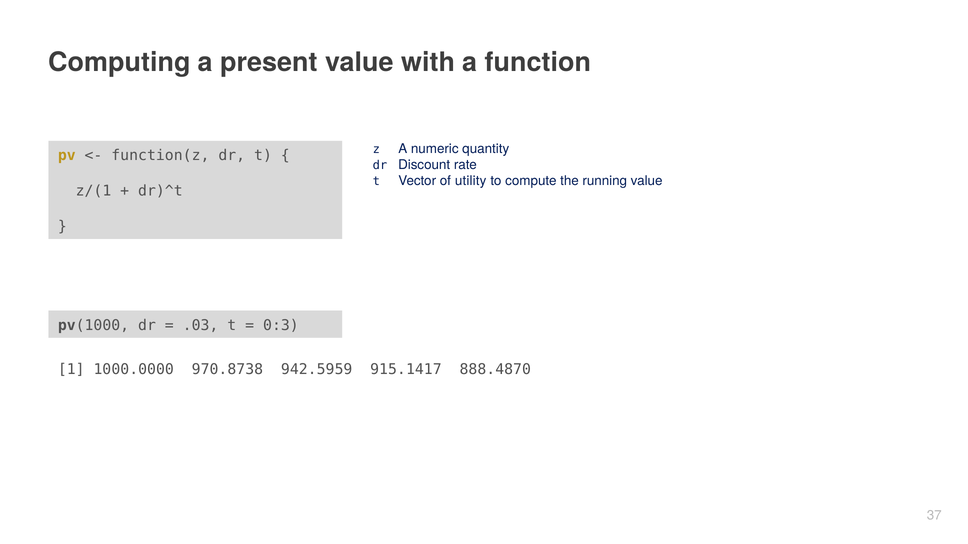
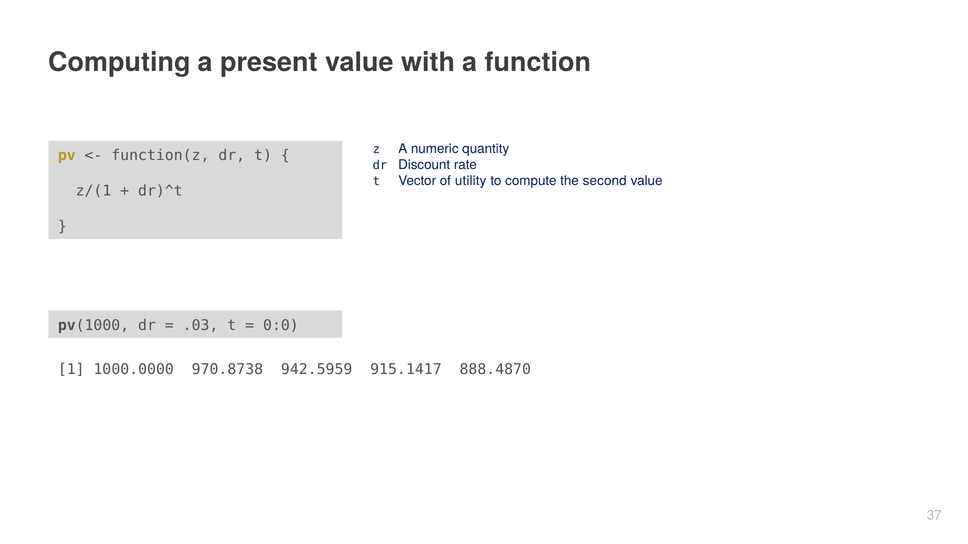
running: running -> second (605, 181)
0:3: 0:3 -> 0:0 (281, 325)
